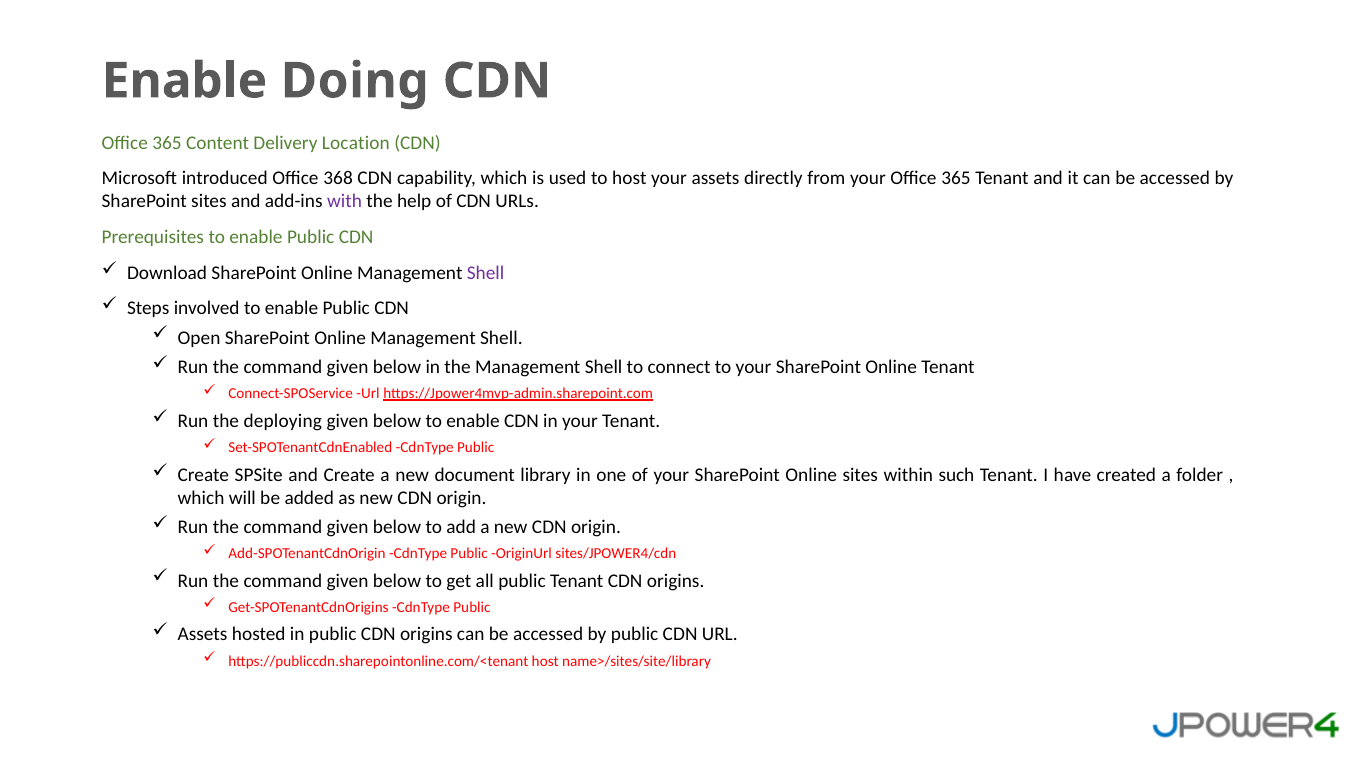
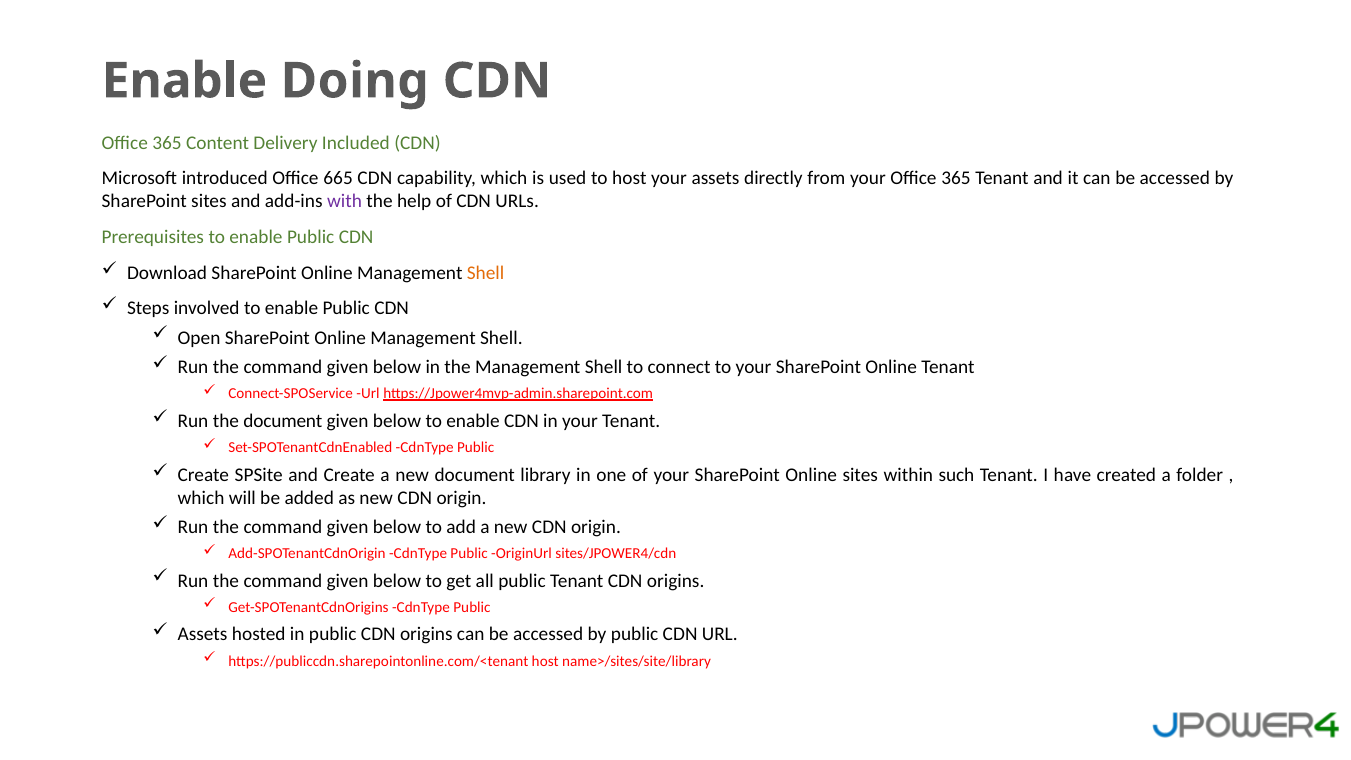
Location: Location -> Included (356, 143)
368: 368 -> 665 (338, 179)
Shell colour: purple -> orange (486, 273)
the deploying: deploying -> document (283, 421)
